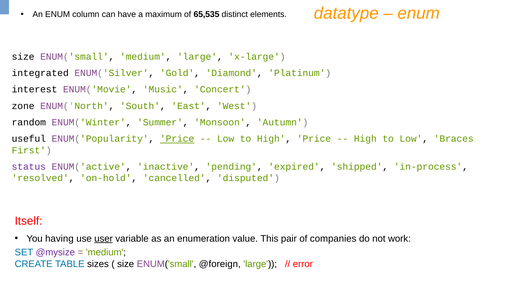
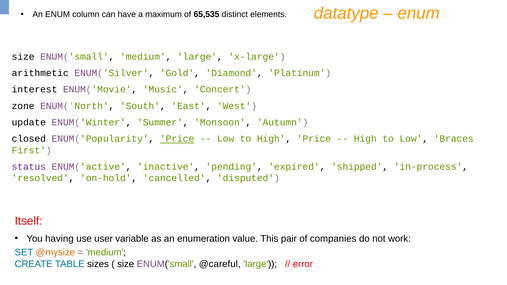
integrated: integrated -> arithmetic (40, 73)
random: random -> update (29, 122)
useful: useful -> closed (29, 139)
user underline: present -> none (104, 239)
@mysize colour: purple -> orange (55, 253)
@foreign: @foreign -> @careful (220, 264)
